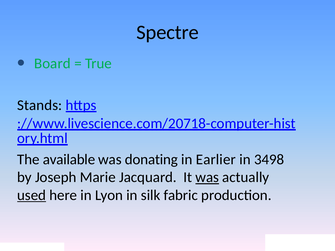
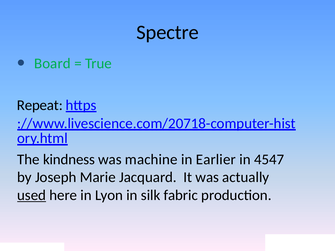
Stands: Stands -> Repeat (40, 105)
available: available -> kindness (69, 160)
donating: donating -> machine (151, 160)
3498: 3498 -> 4547 (269, 160)
was underline: present -> none (207, 178)
